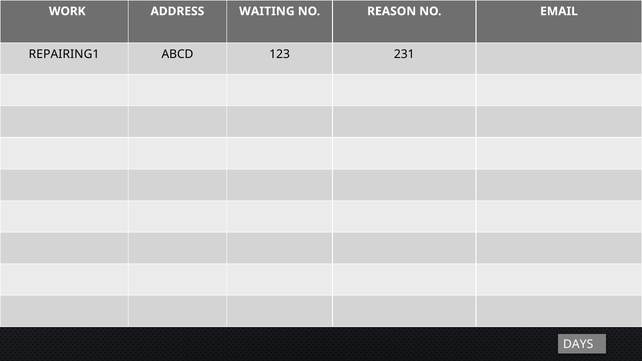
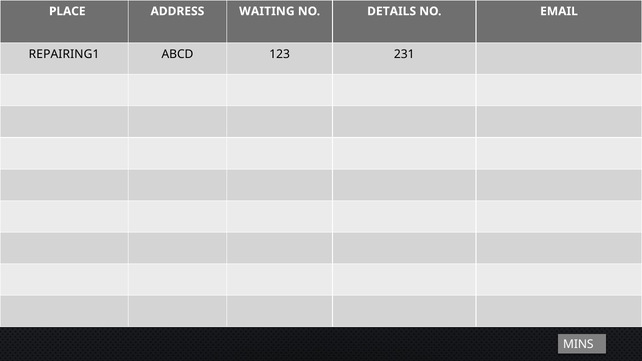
WORK: WORK -> PLACE (67, 11)
REASON: REASON -> DETAILS (392, 11)
DAYS: DAYS -> MINS (578, 345)
